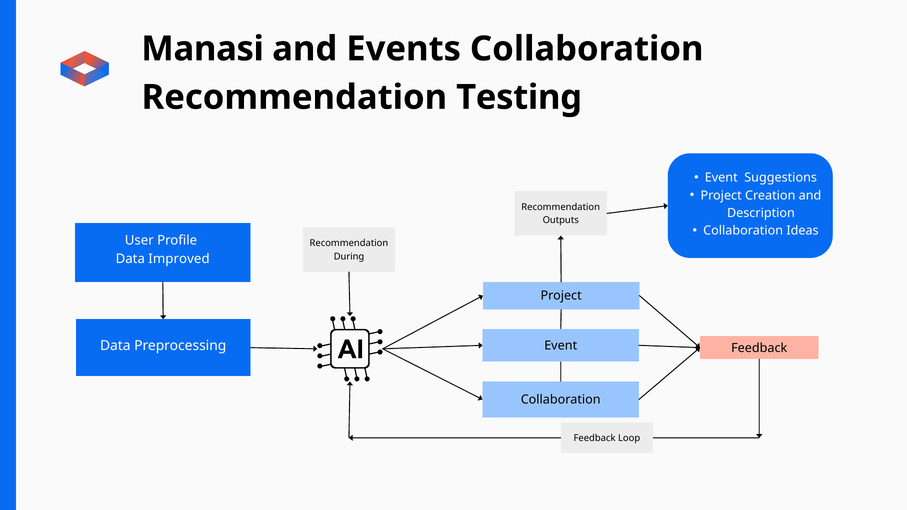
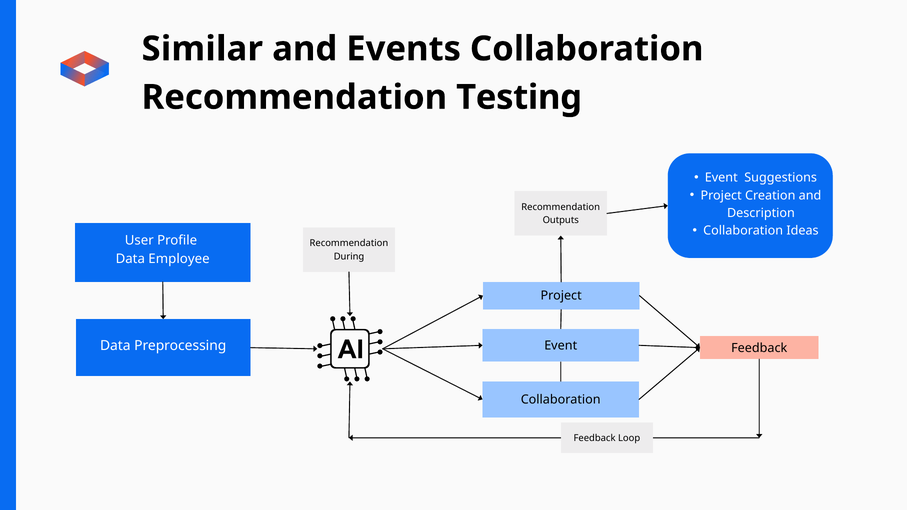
Manasi: Manasi -> Similar (202, 49)
Improved: Improved -> Employee (179, 259)
